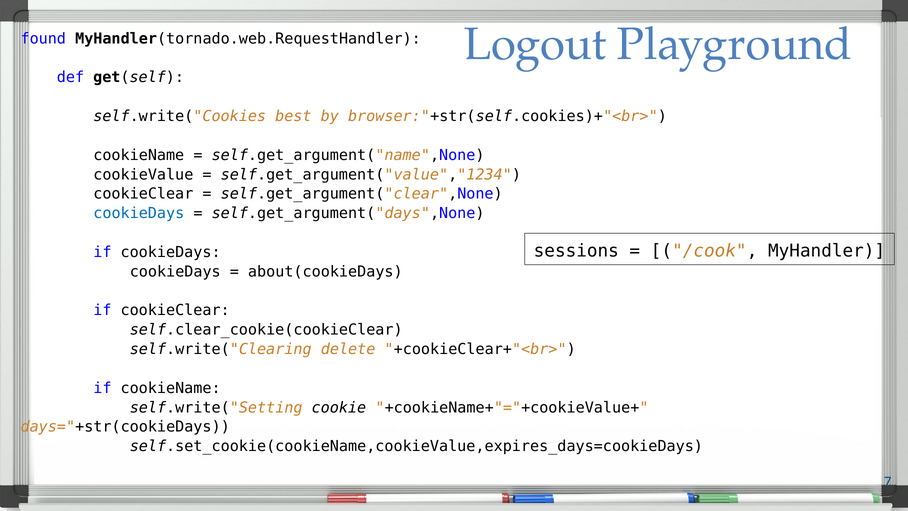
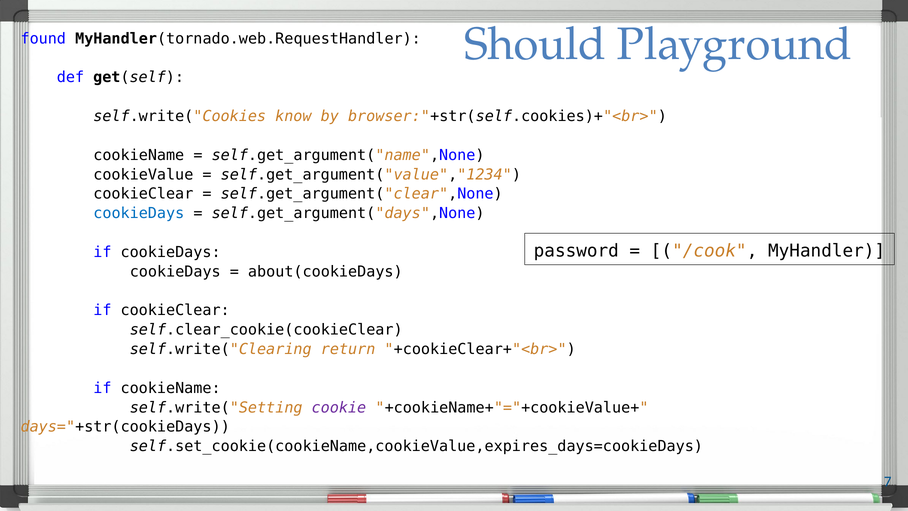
Logout: Logout -> Should (535, 44)
best: best -> know (293, 116)
sessions: sessions -> password (576, 251)
delete: delete -> return (348, 349)
cookie colour: black -> purple (339, 407)
